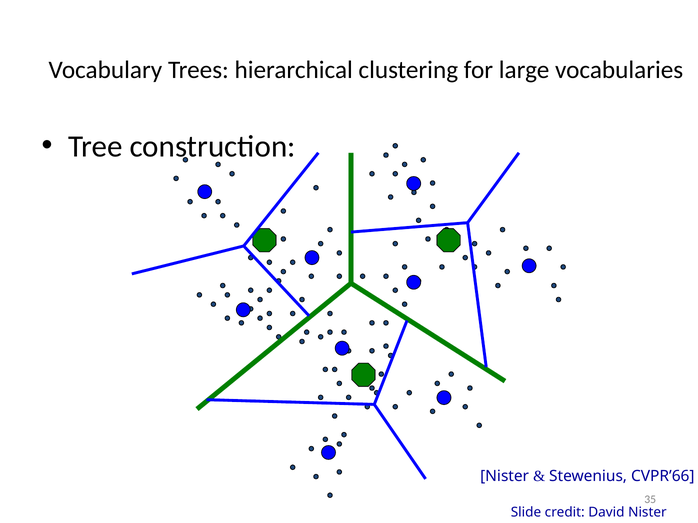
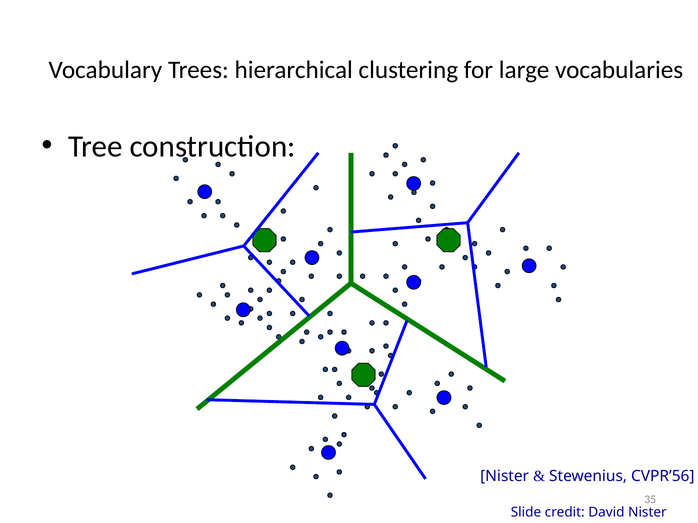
CVPR’66: CVPR’66 -> CVPR’56 (663, 476)
